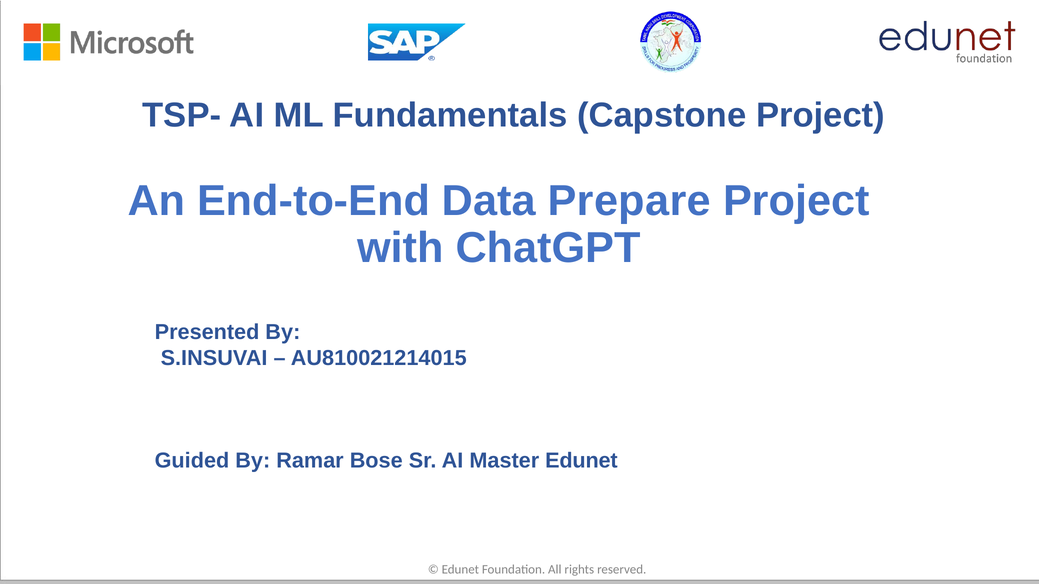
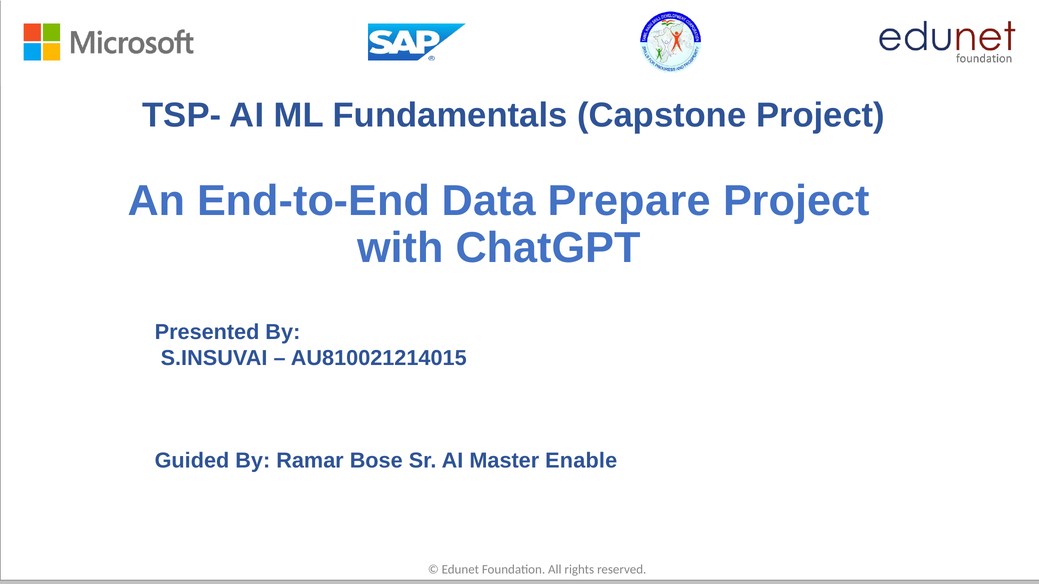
Master Edunet: Edunet -> Enable (581, 461)
